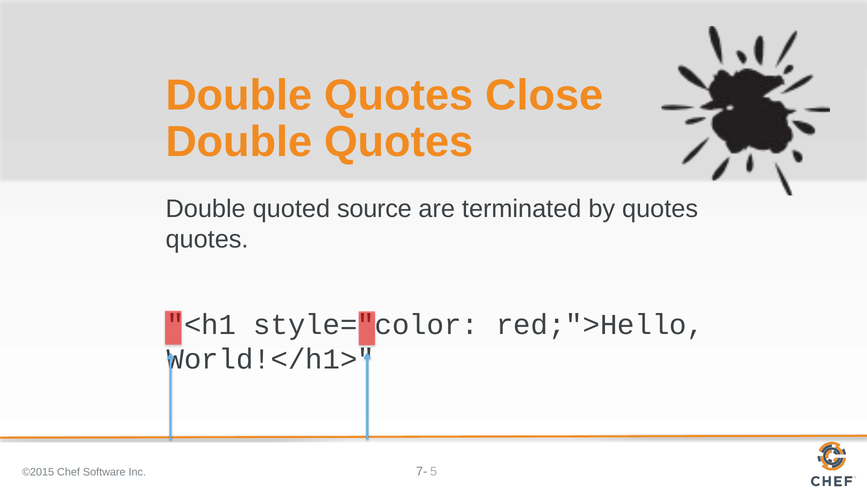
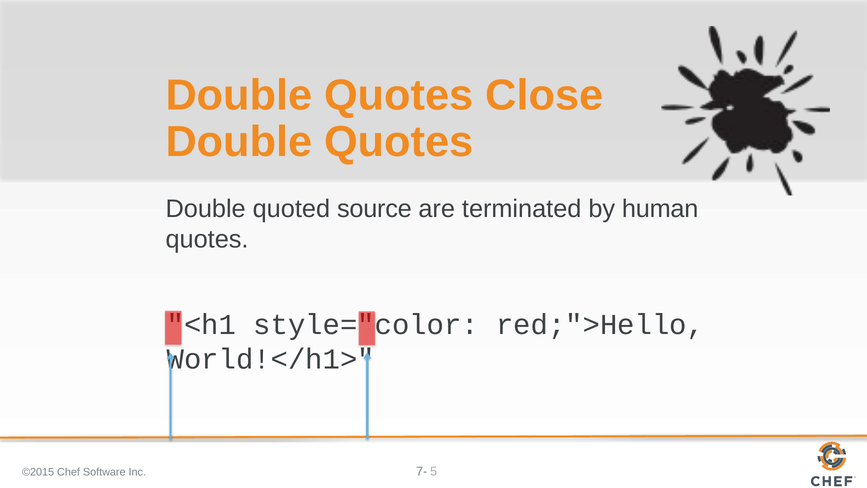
by quotes: quotes -> human (660, 209)
